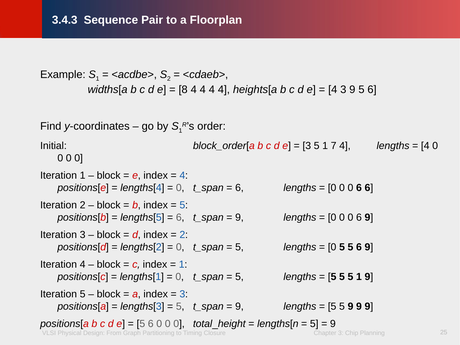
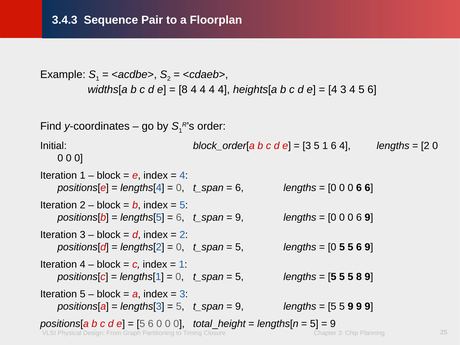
3 9: 9 -> 4 (352, 89)
1 7: 7 -> 6 (334, 146)
4: 4 -> 2 (425, 146)
5 5 1: 1 -> 8 (359, 277)
